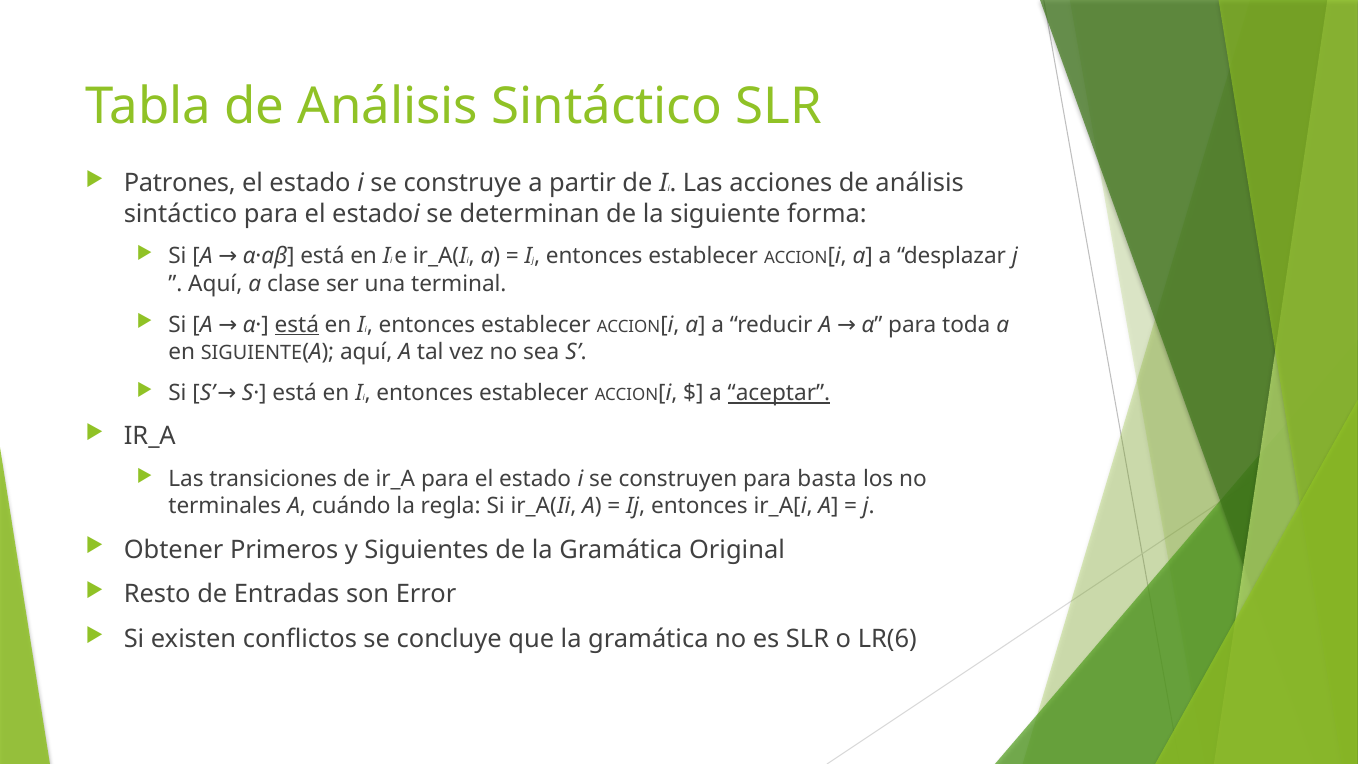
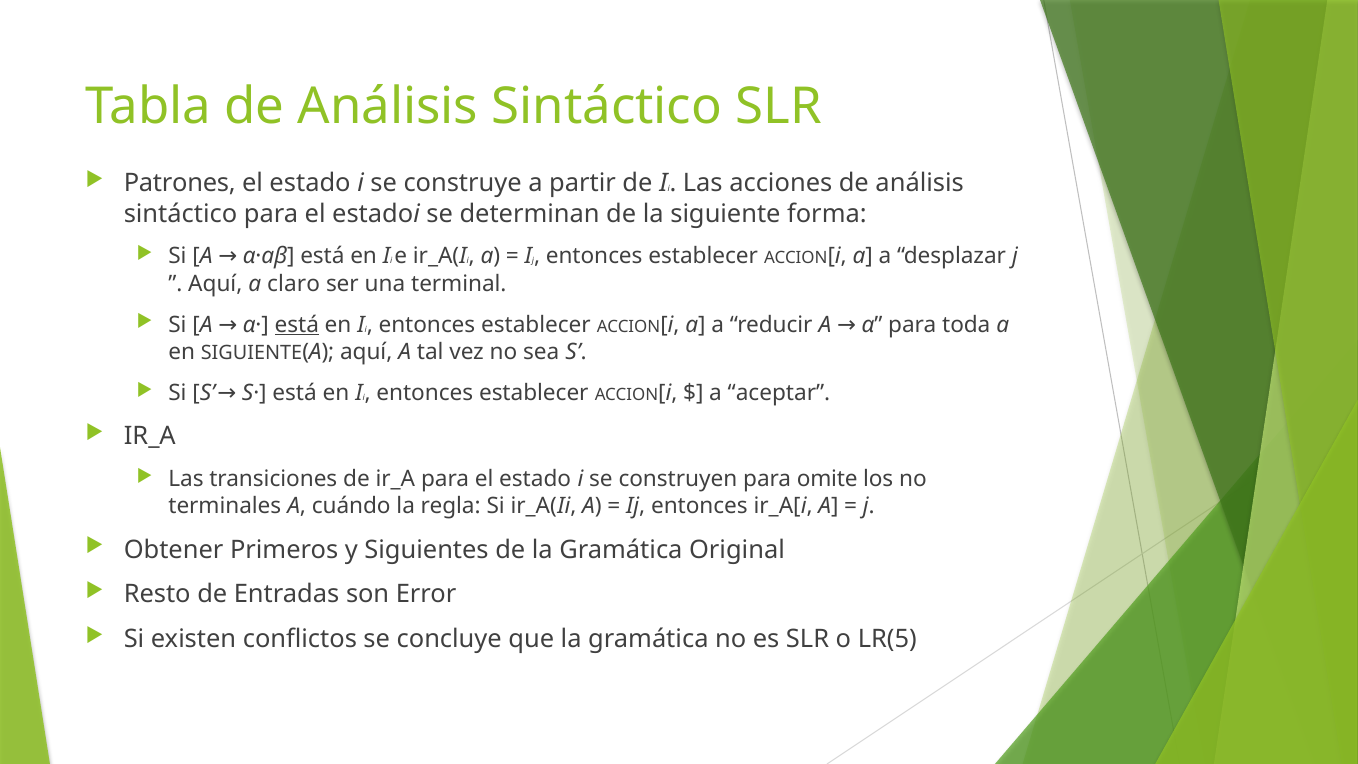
clase: clase -> claro (294, 284)
aceptar underline: present -> none (779, 393)
basta: basta -> omite (827, 479)
LR(6: LR(6 -> LR(5 (887, 639)
